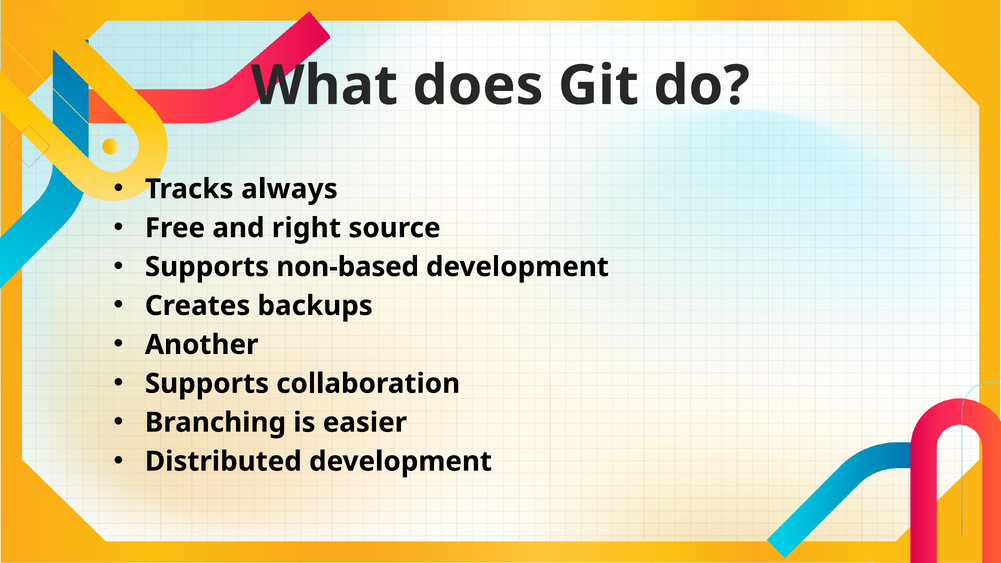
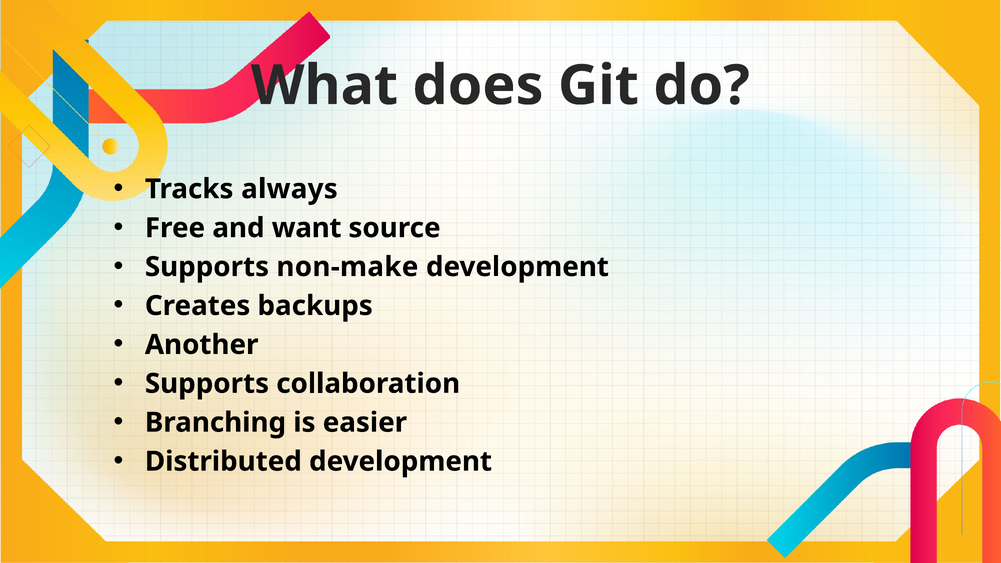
right: right -> want (307, 228)
non-based: non-based -> non-make (347, 267)
